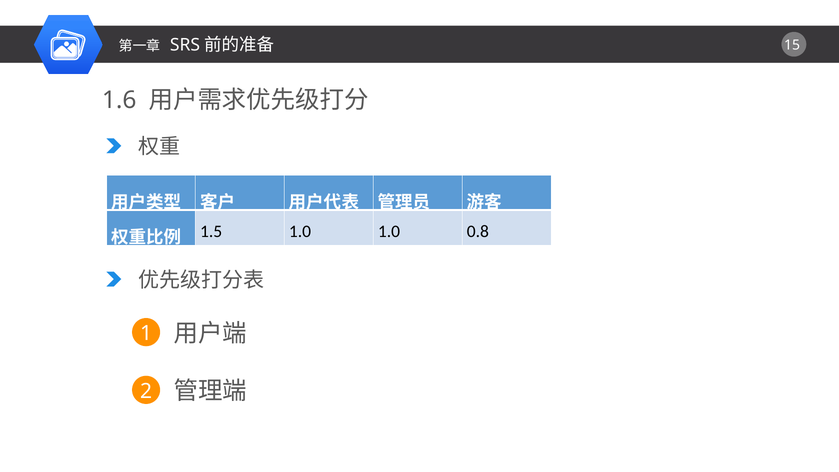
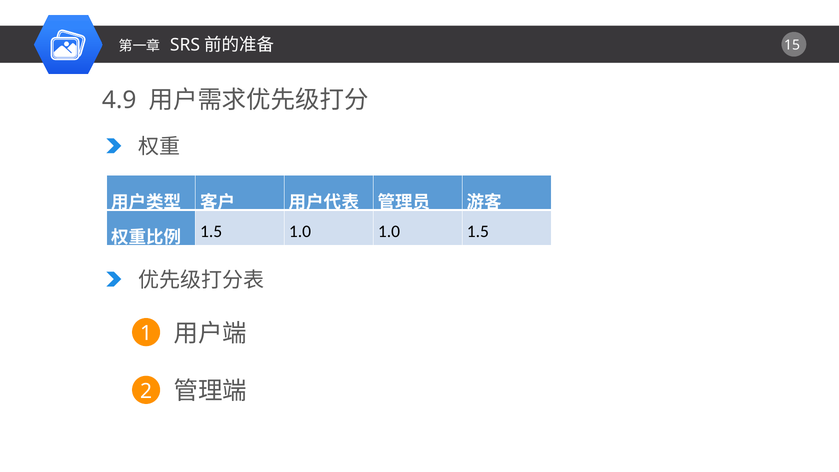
1.6: 1.6 -> 4.9 (119, 100)
1.0 0.8: 0.8 -> 1.5 (478, 232)
